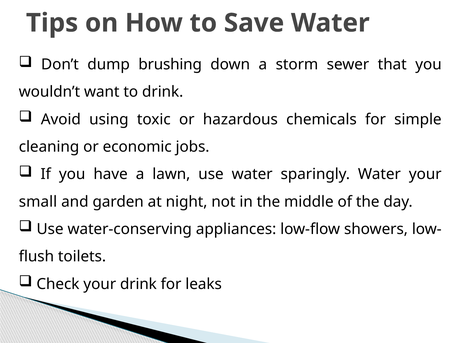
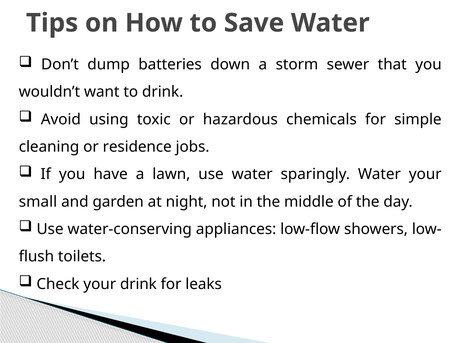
brushing: brushing -> batteries (170, 64)
economic: economic -> residence (137, 147)
